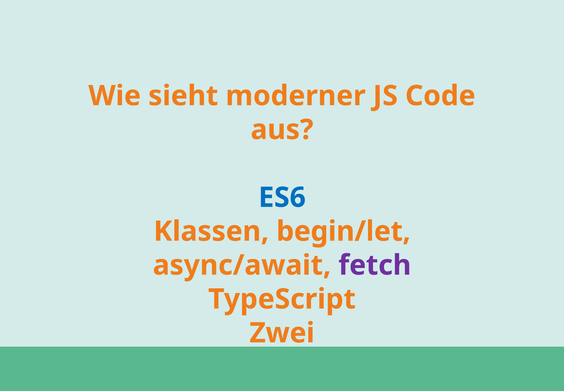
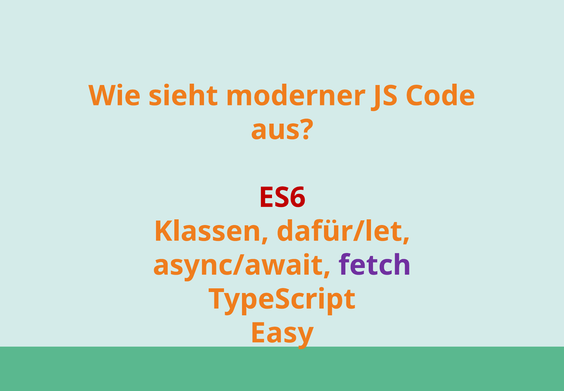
ES6 colour: blue -> red (282, 197)
begin/let: begin/let -> dafür/let (343, 231)
Zwei: Zwei -> Easy (282, 333)
